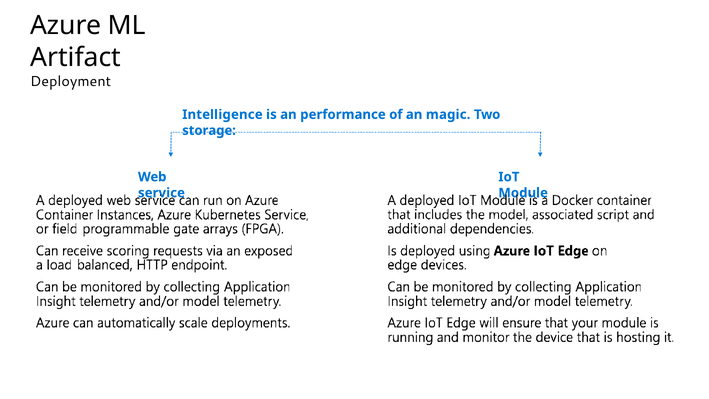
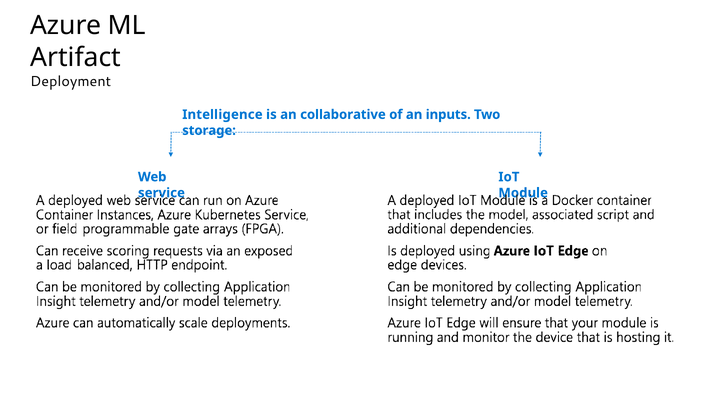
performance: performance -> collaborative (343, 114)
magic: magic -> inputs (448, 114)
